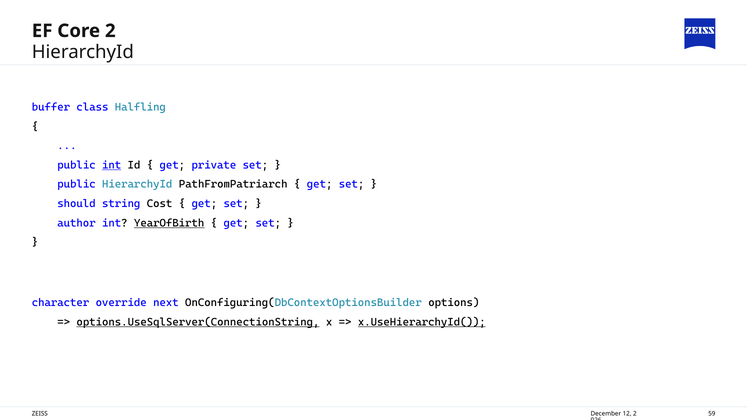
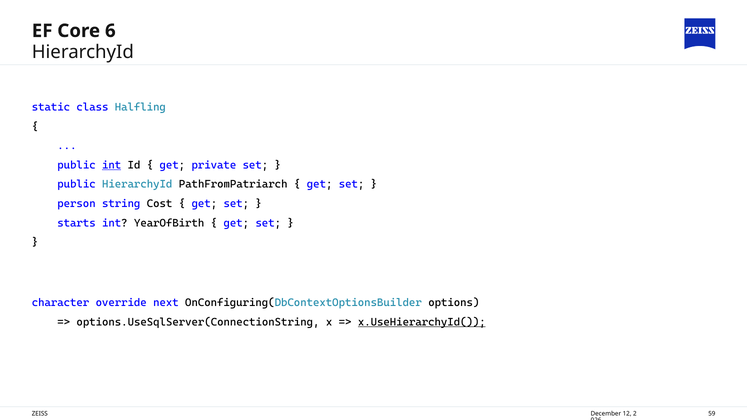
Core 2: 2 -> 6 (110, 31)
buffer: buffer -> static (51, 107)
should: should -> person (76, 204)
author: author -> starts (76, 223)
YearOfBirth underline: present -> none (169, 223)
options.UseSqlServer(ConnectionString underline: present -> none (198, 322)
